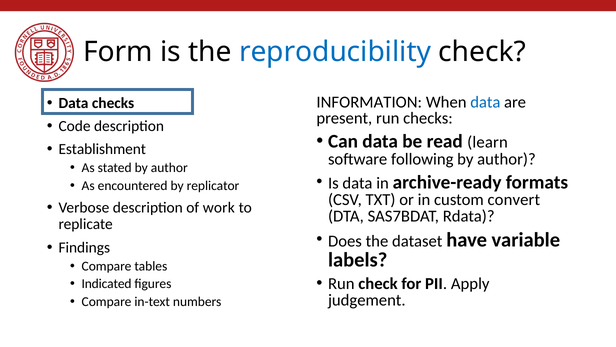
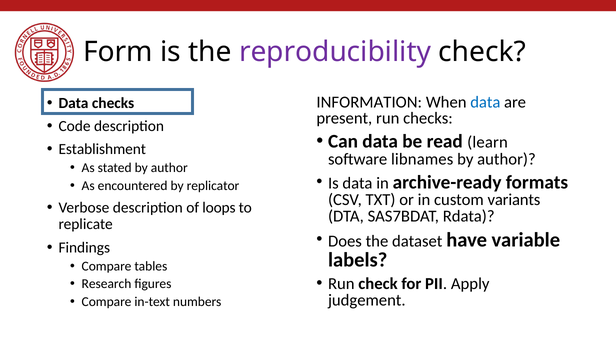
reproducibility colour: blue -> purple (335, 52)
following: following -> libnames (422, 159)
convert: convert -> variants (514, 200)
work: work -> loops (219, 207)
Indicated: Indicated -> Research (106, 284)
